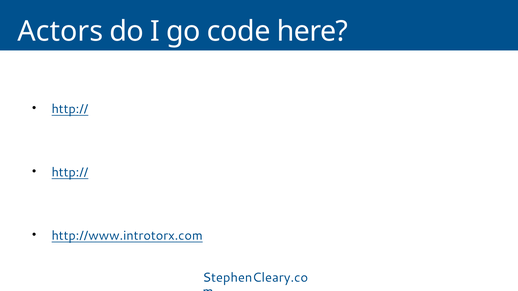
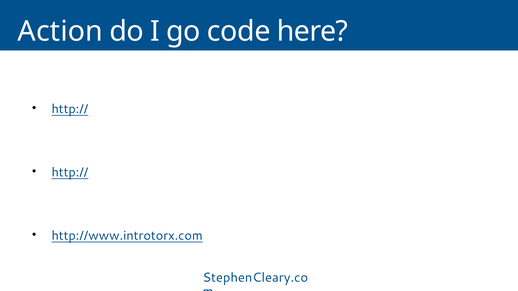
Actors: Actors -> Action (60, 31)
